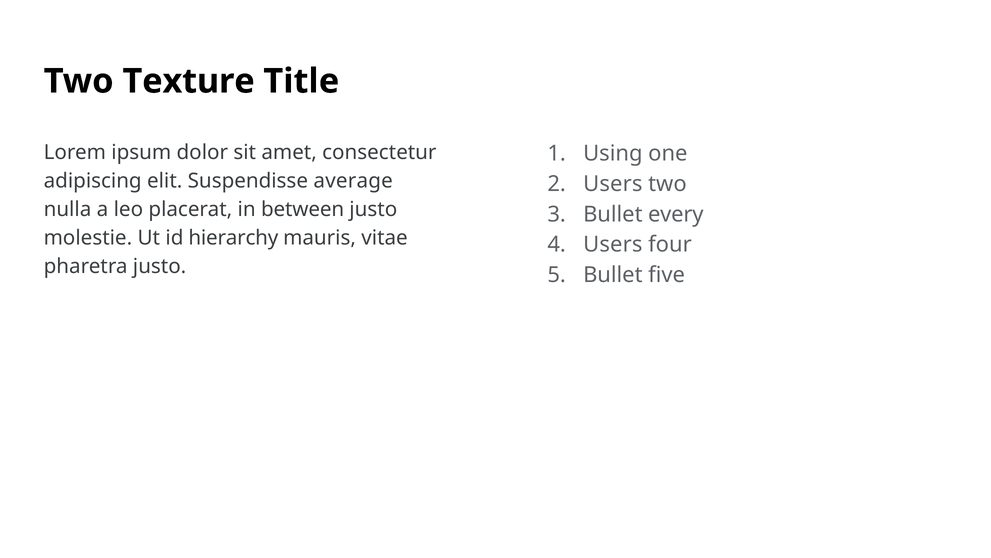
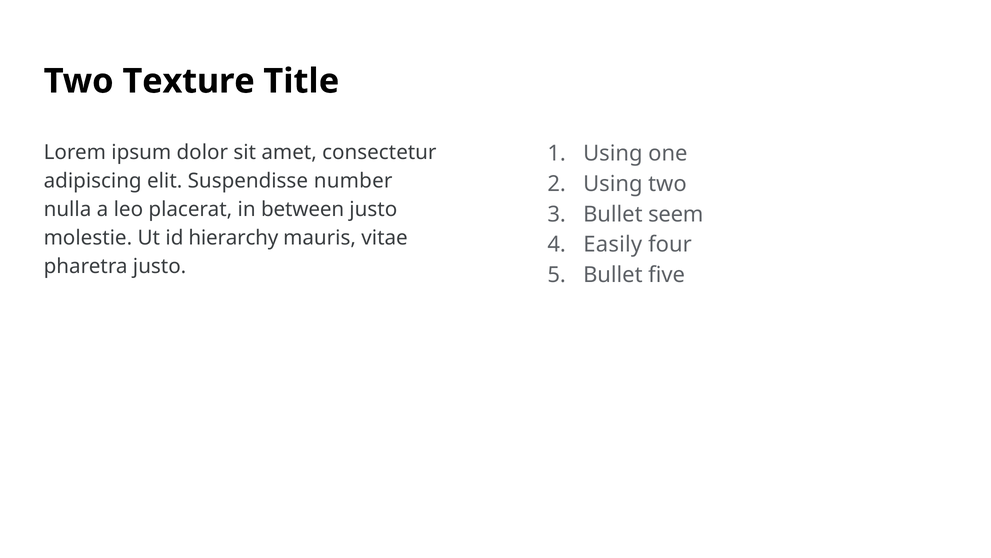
average: average -> number (353, 181)
Users: Users -> Using (613, 184)
every: every -> seem (676, 214)
Users: Users -> Easily (613, 244)
